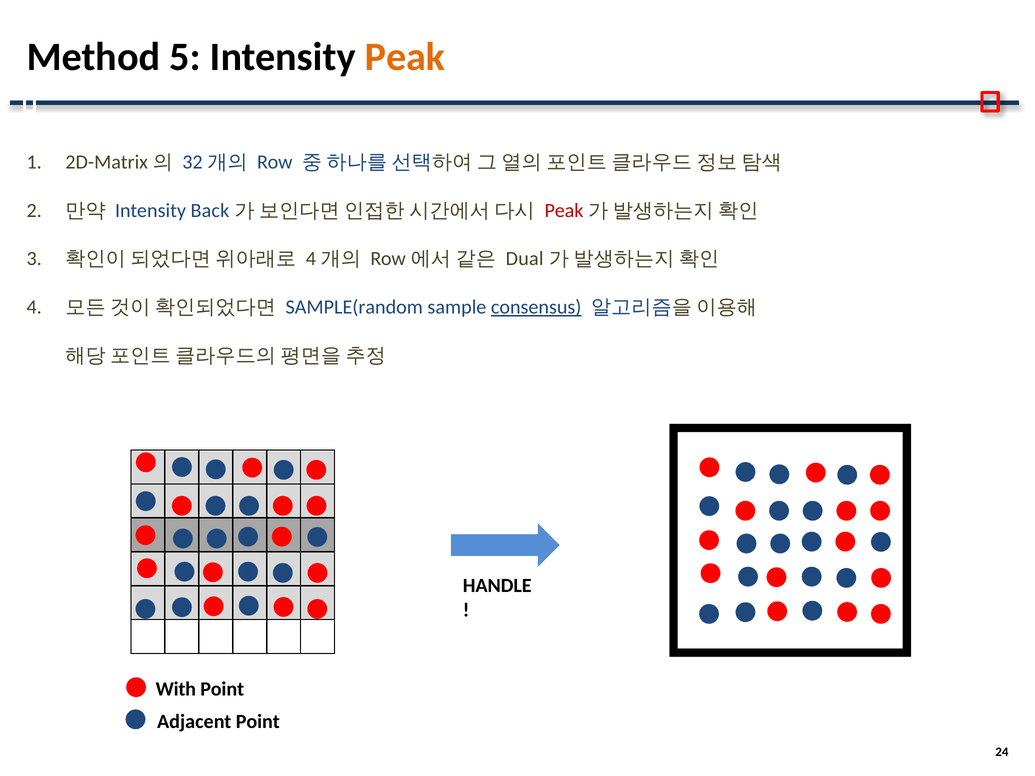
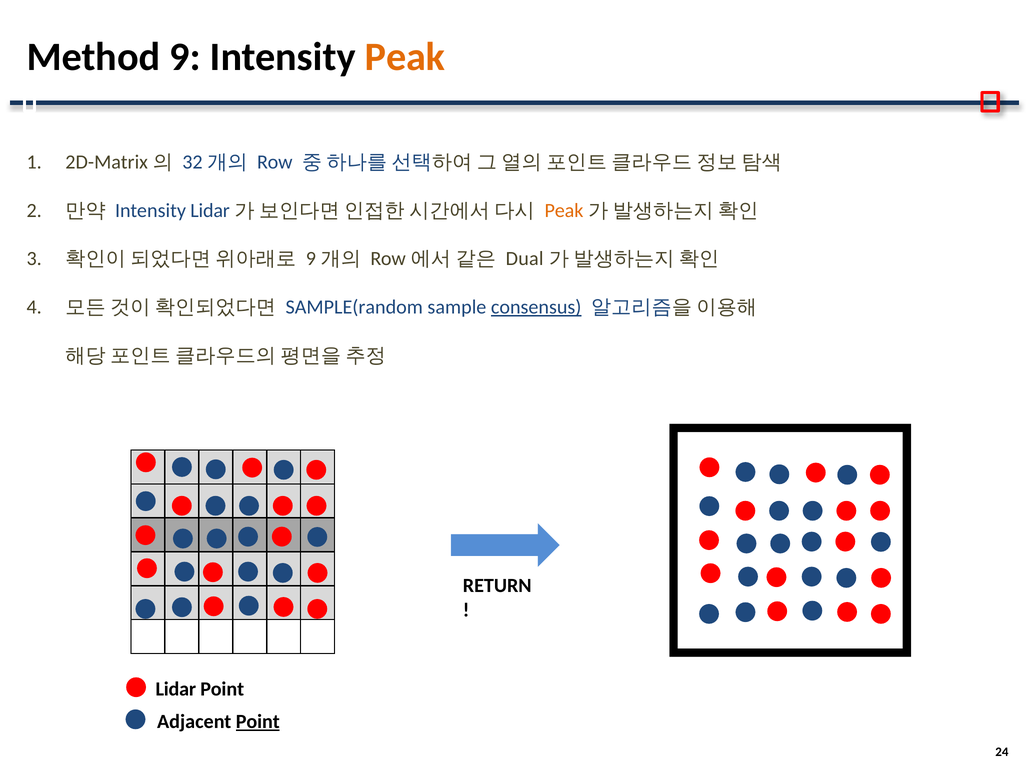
Method 5: 5 -> 9 (185, 57)
Intensity Back: Back -> Lidar (210, 210)
Peak colour: red -> orange (564, 210)
4: 4 -> 9 (311, 259)
HANDLE: HANDLE -> RETURN (497, 586)
With: With -> Lidar (176, 689)
Point underline: none -> present (258, 722)
